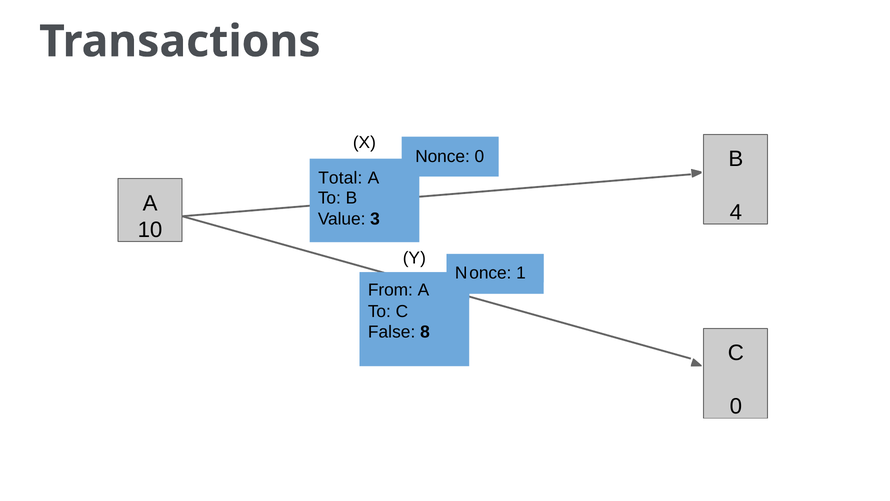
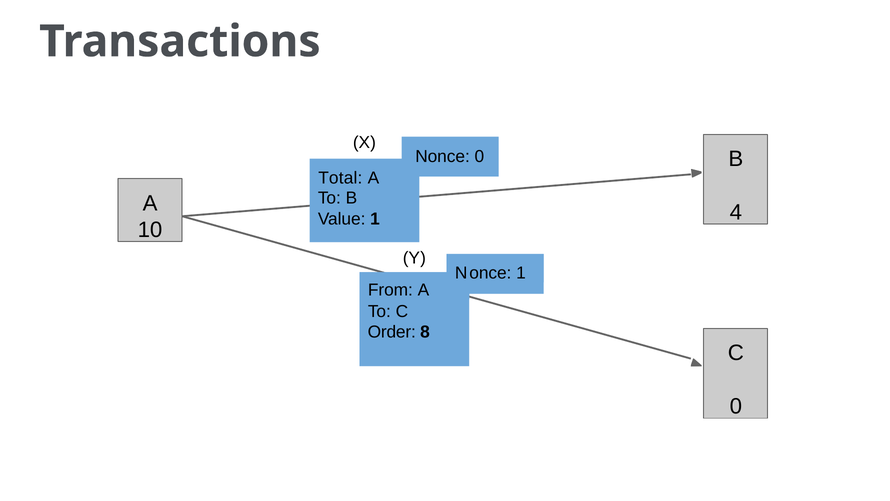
Value 3: 3 -> 1 (375, 219)
False: False -> Order (392, 332)
